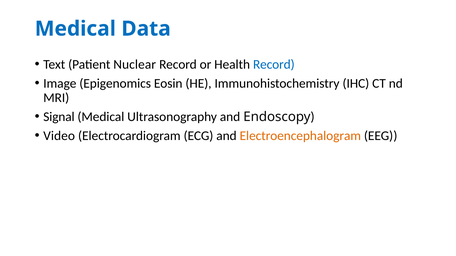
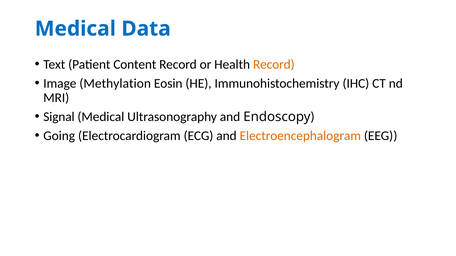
Nuclear: Nuclear -> Content (135, 64)
Record colour: blue -> orange (274, 64)
Epigenomics: Epigenomics -> Methylation (115, 84)
Video: Video -> Going (59, 136)
